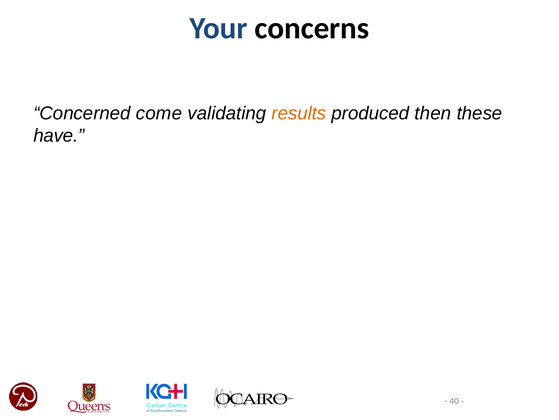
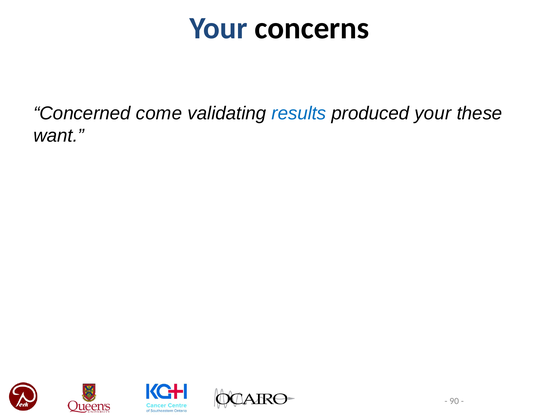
results colour: orange -> blue (299, 113)
produced then: then -> your (433, 113)
have: have -> want (59, 135)
40: 40 -> 90 (454, 400)
